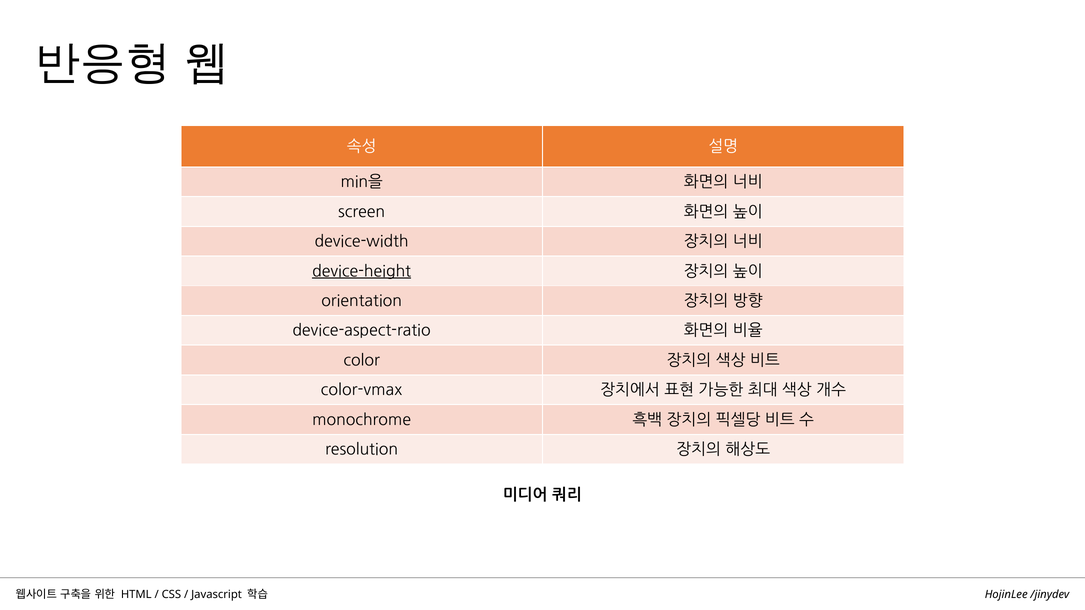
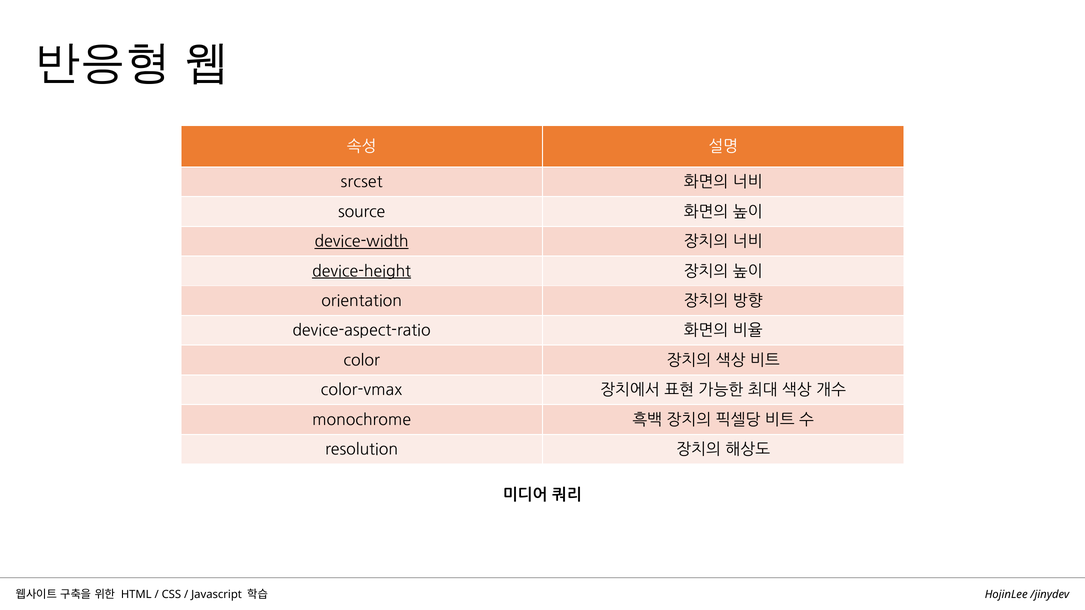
min을: min을 -> srcset (362, 182)
screen: screen -> source (362, 212)
device-width underline: none -> present (362, 242)
